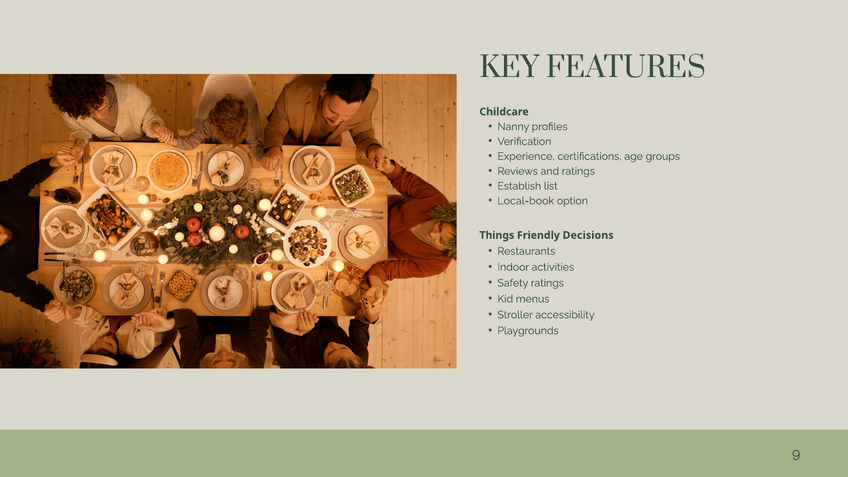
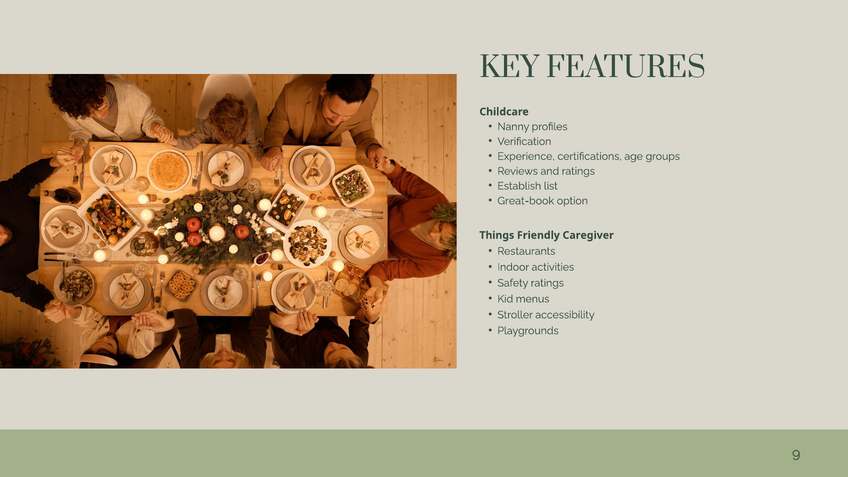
Local-book: Local-book -> Great-book (526, 201)
Decisions: Decisions -> Caregiver (588, 235)
